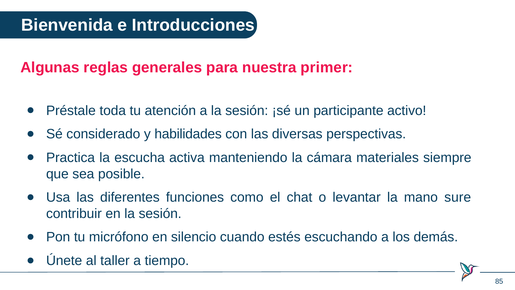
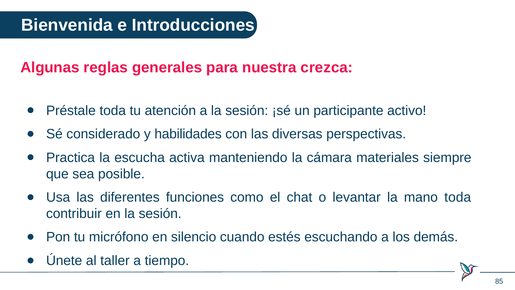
primer: primer -> crezca (327, 67)
mano sure: sure -> toda (458, 197)
